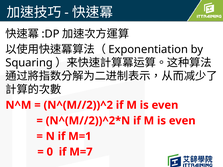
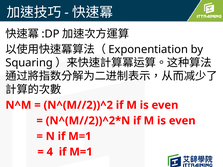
0: 0 -> 4 (50, 152)
M=7: M=7 -> M=1 (81, 152)
